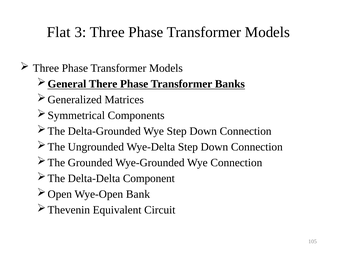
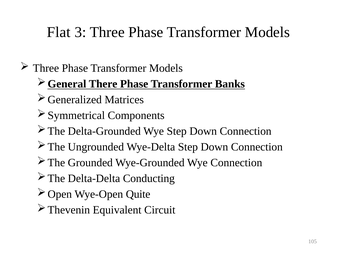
Component: Component -> Conducting (149, 178)
Bank: Bank -> Quite (138, 194)
